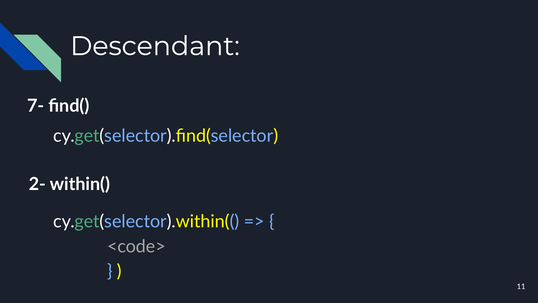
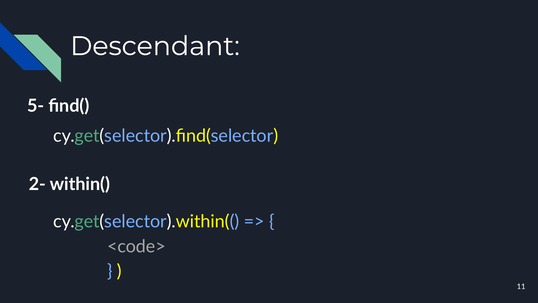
7-: 7- -> 5- (36, 106)
